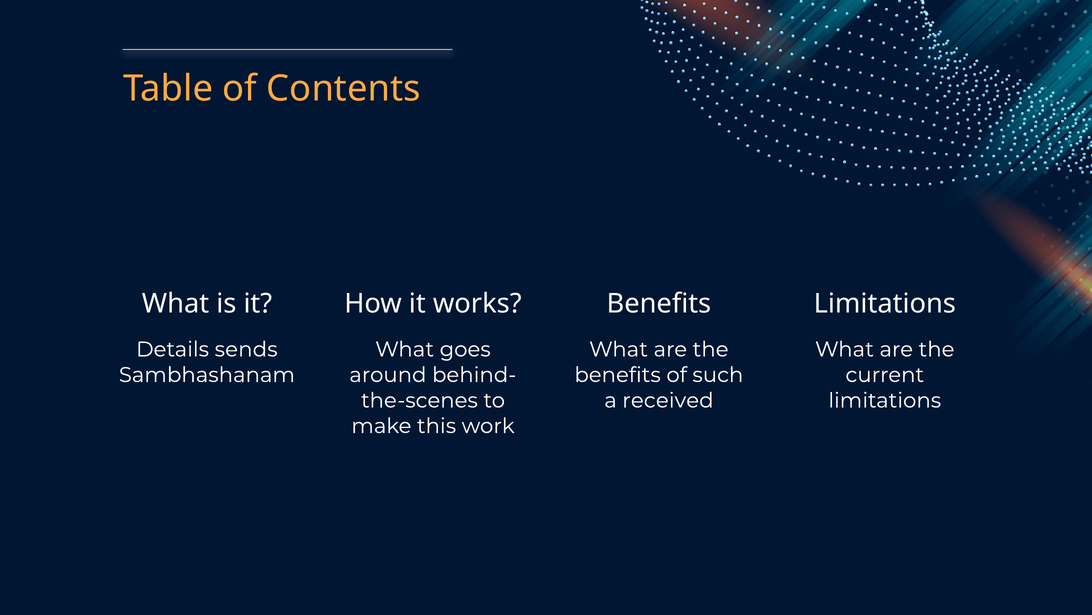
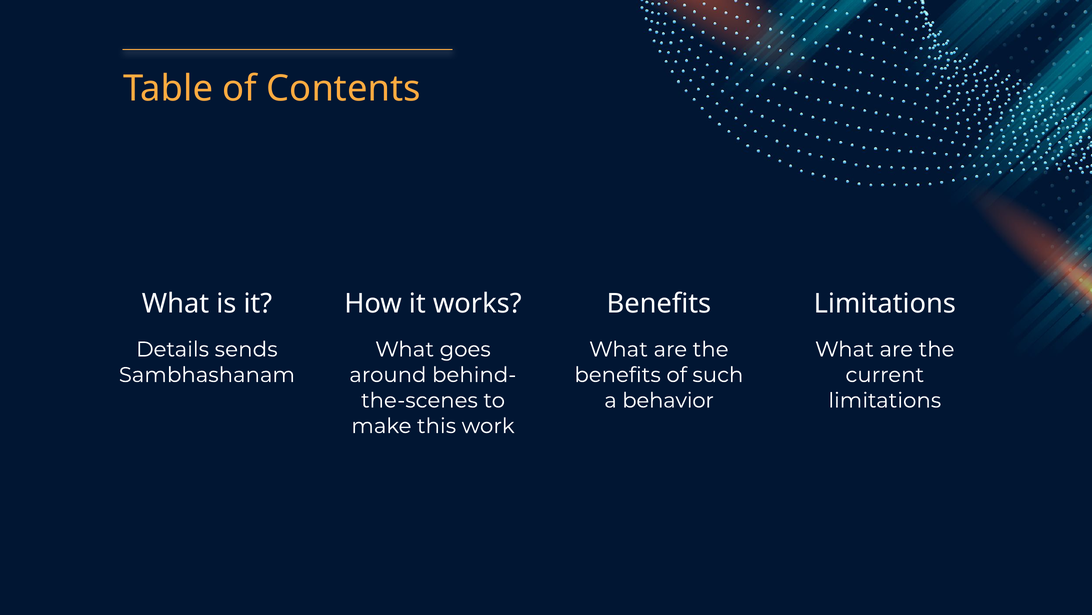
received: received -> behavior (668, 400)
